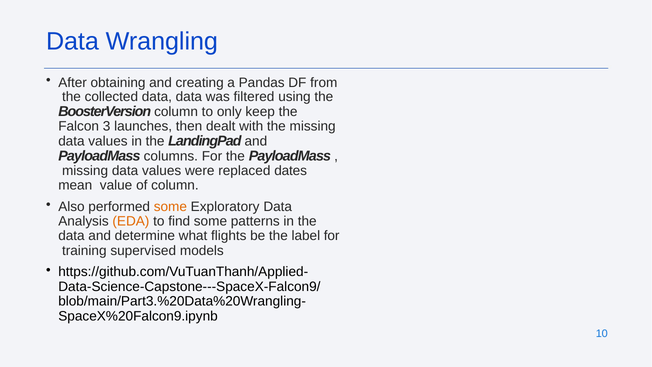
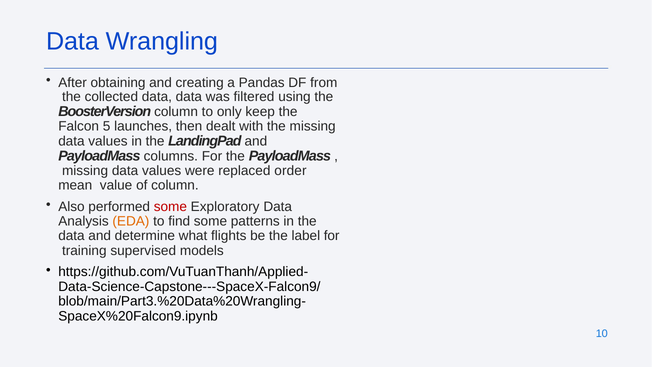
3: 3 -> 5 (107, 126)
dates: dates -> order (290, 171)
some colour: orange -> red (170, 206)
